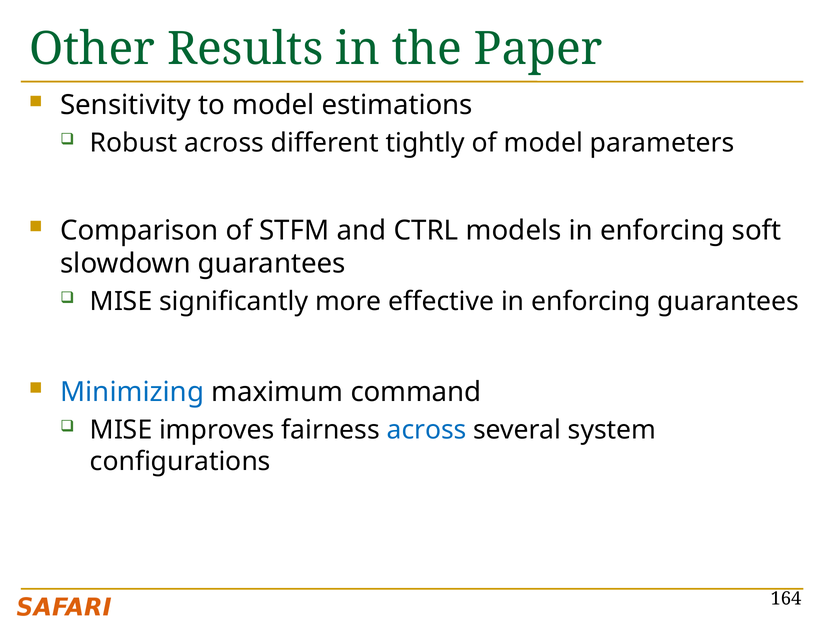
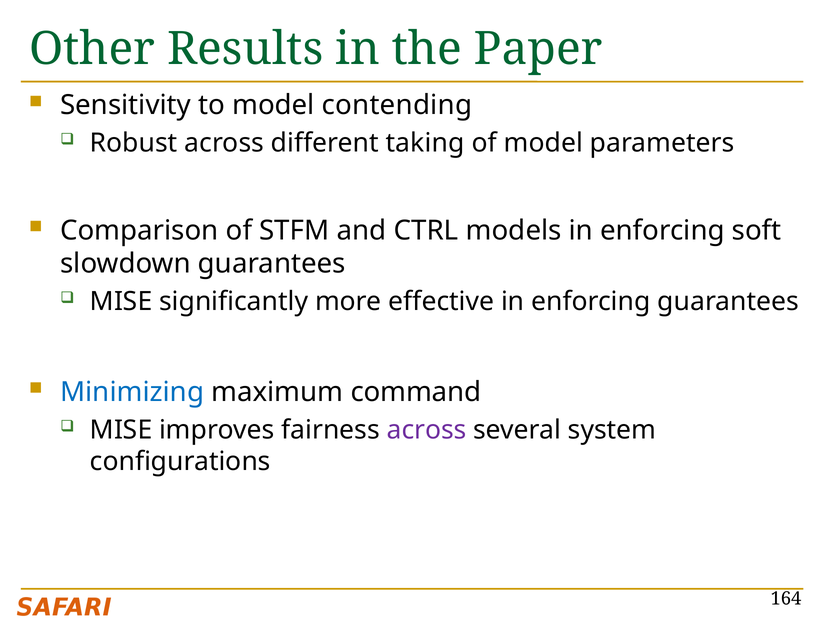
estimations: estimations -> contending (397, 105)
tightly: tightly -> taking (425, 143)
across colour: blue -> purple (427, 430)
